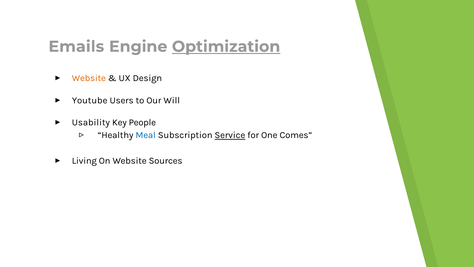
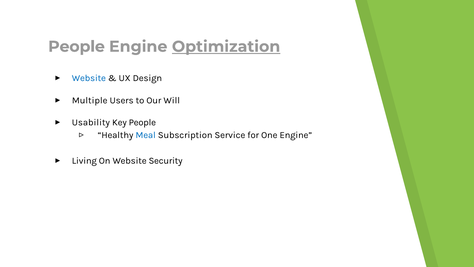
Emails: Emails -> People (76, 47)
Website colour: orange -> blue (89, 78)
Youtube: Youtube -> Multiple (90, 100)
Service underline: present -> none (230, 135)
One Comes: Comes -> Engine (296, 135)
Sources: Sources -> Security (166, 160)
